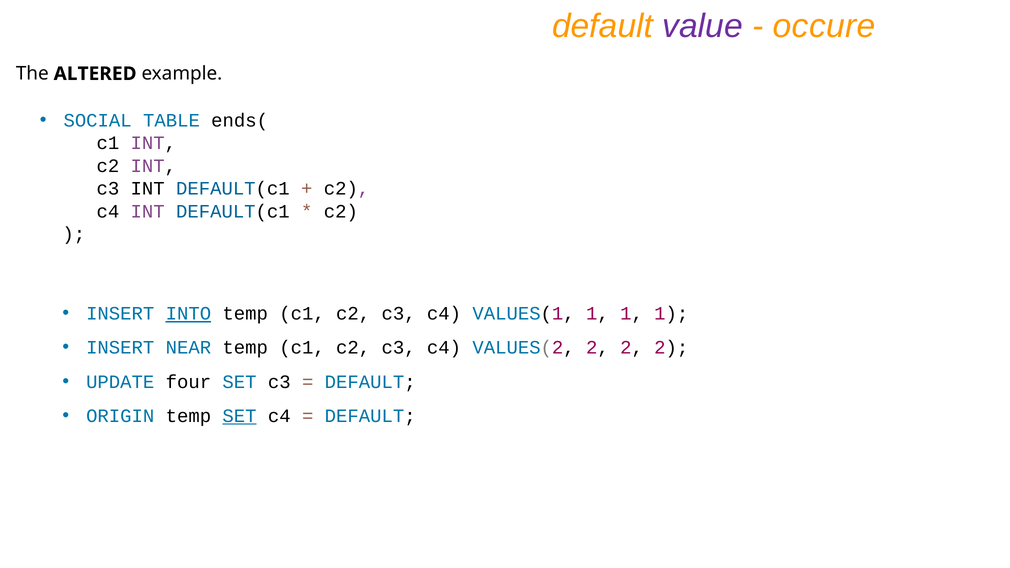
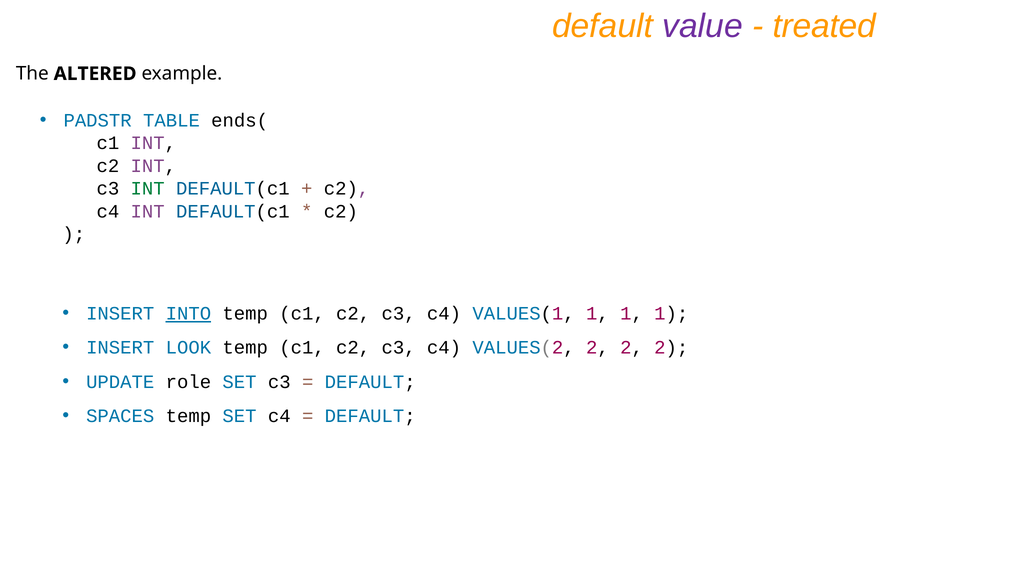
occure: occure -> treated (824, 26)
SOCIAL: SOCIAL -> PADSTR (98, 121)
INT colour: black -> green (148, 189)
NEAR: NEAR -> LOOK (188, 348)
four: four -> role (188, 382)
ORIGIN: ORIGIN -> SPACES (120, 416)
SET underline: present -> none (240, 416)
